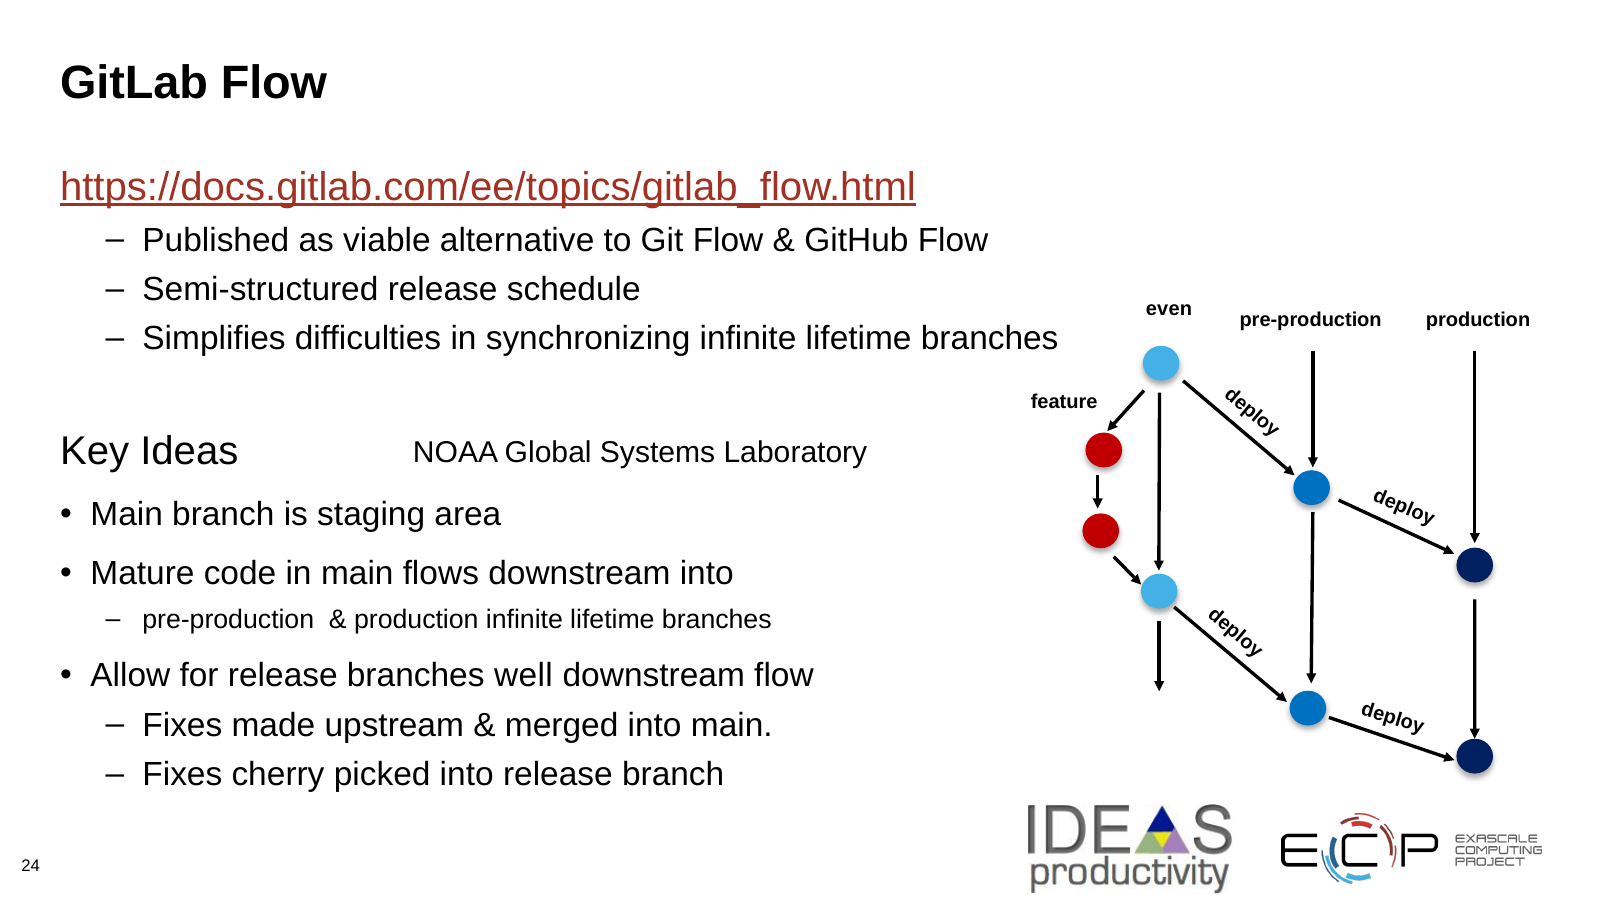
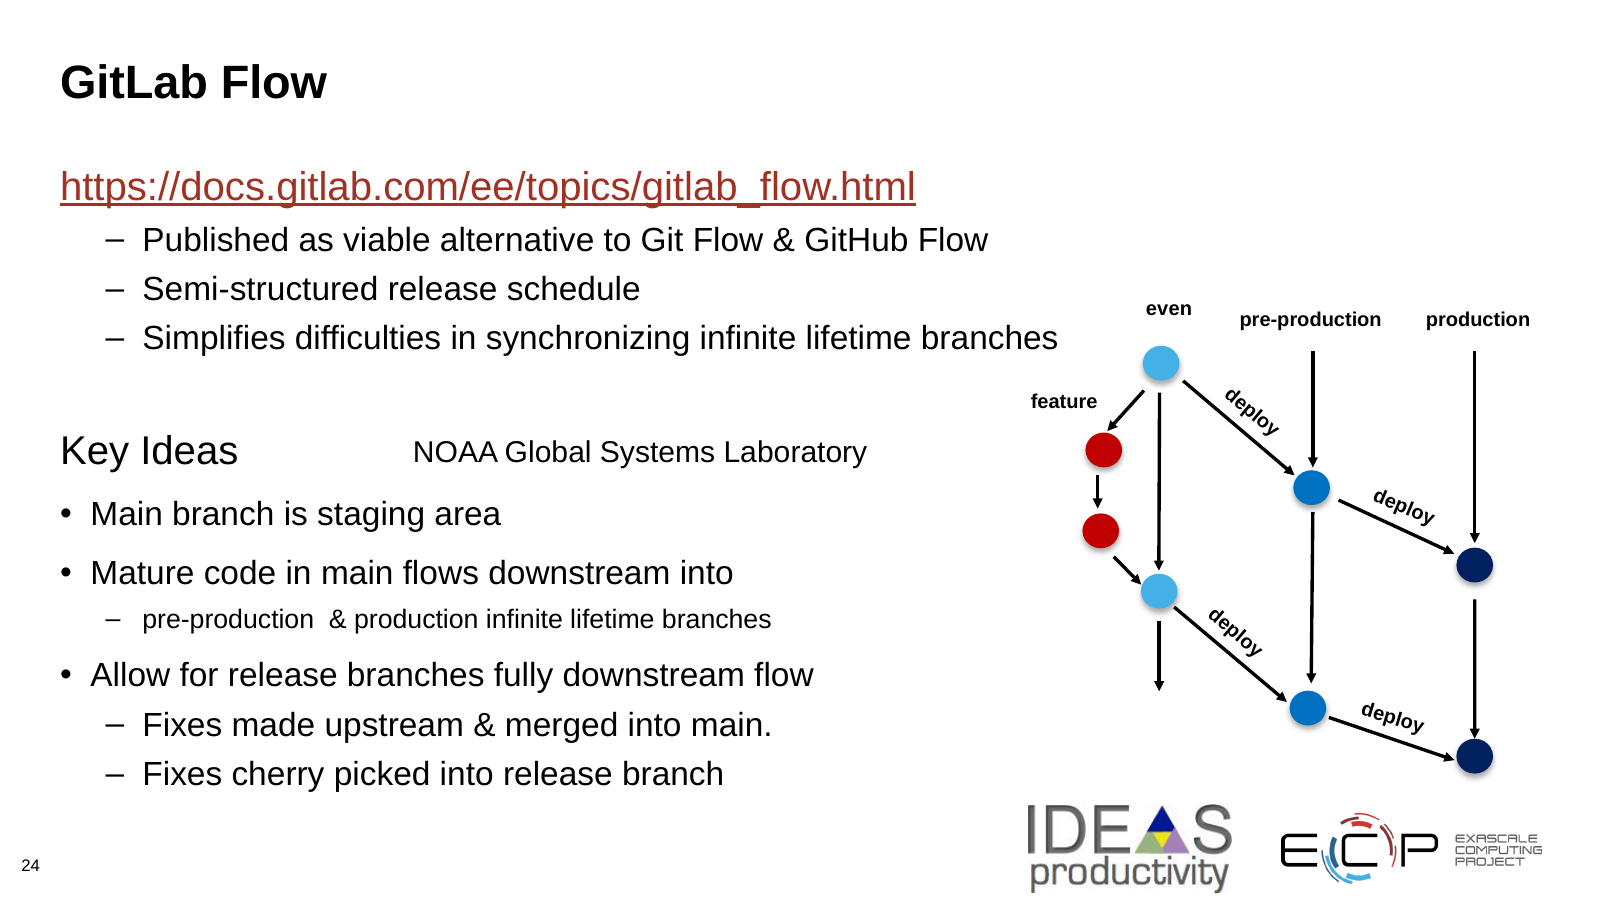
well: well -> fully (524, 676)
